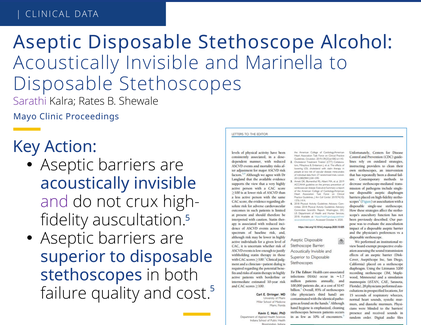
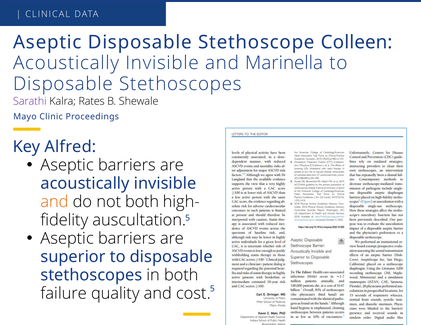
Alcohol: Alcohol -> Colleen (357, 42)
Action: Action -> Alfred (70, 147)
and colour: purple -> orange (55, 202)
not crux: crux -> both (142, 202)
